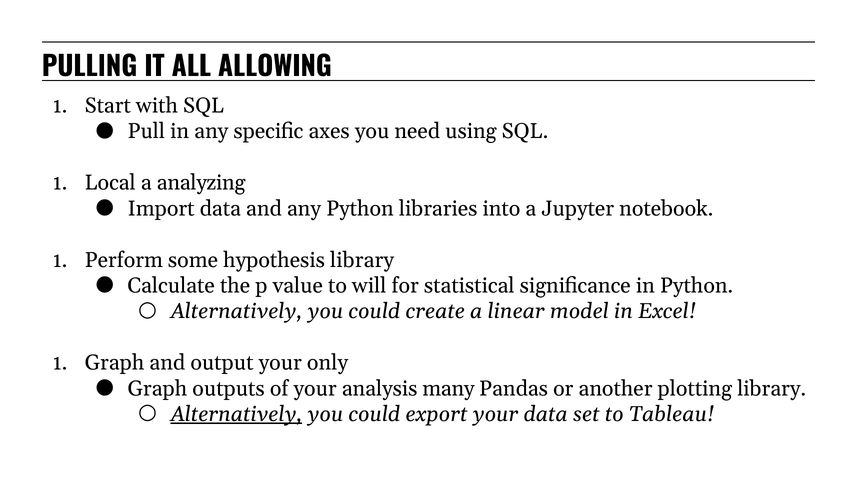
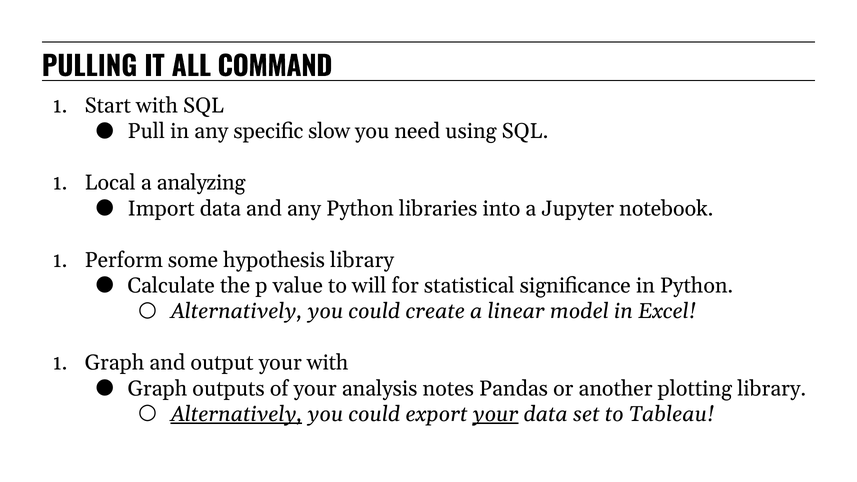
ALLOWING: ALLOWING -> COMMAND (275, 67)
axes: axes -> slow (329, 131)
your only: only -> with (328, 363)
many: many -> notes (448, 389)
your underline: none -> present (495, 414)
